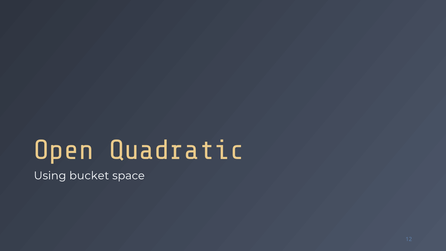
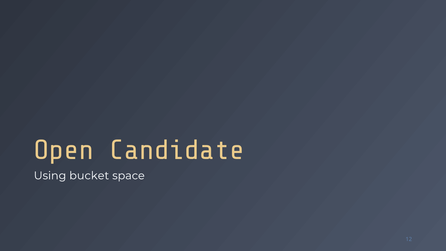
Quadratic: Quadratic -> Candidate (177, 150)
